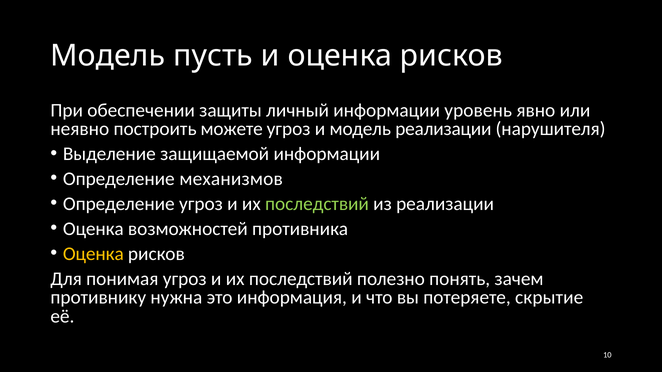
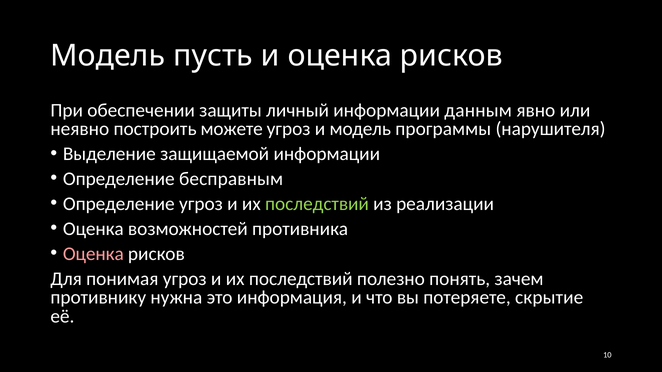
уровень: уровень -> данным (478, 110)
модель реализации: реализации -> программы (443, 129)
механизмов: механизмов -> бесправным (231, 179)
Оценка colour: yellow -> pink (93, 254)
